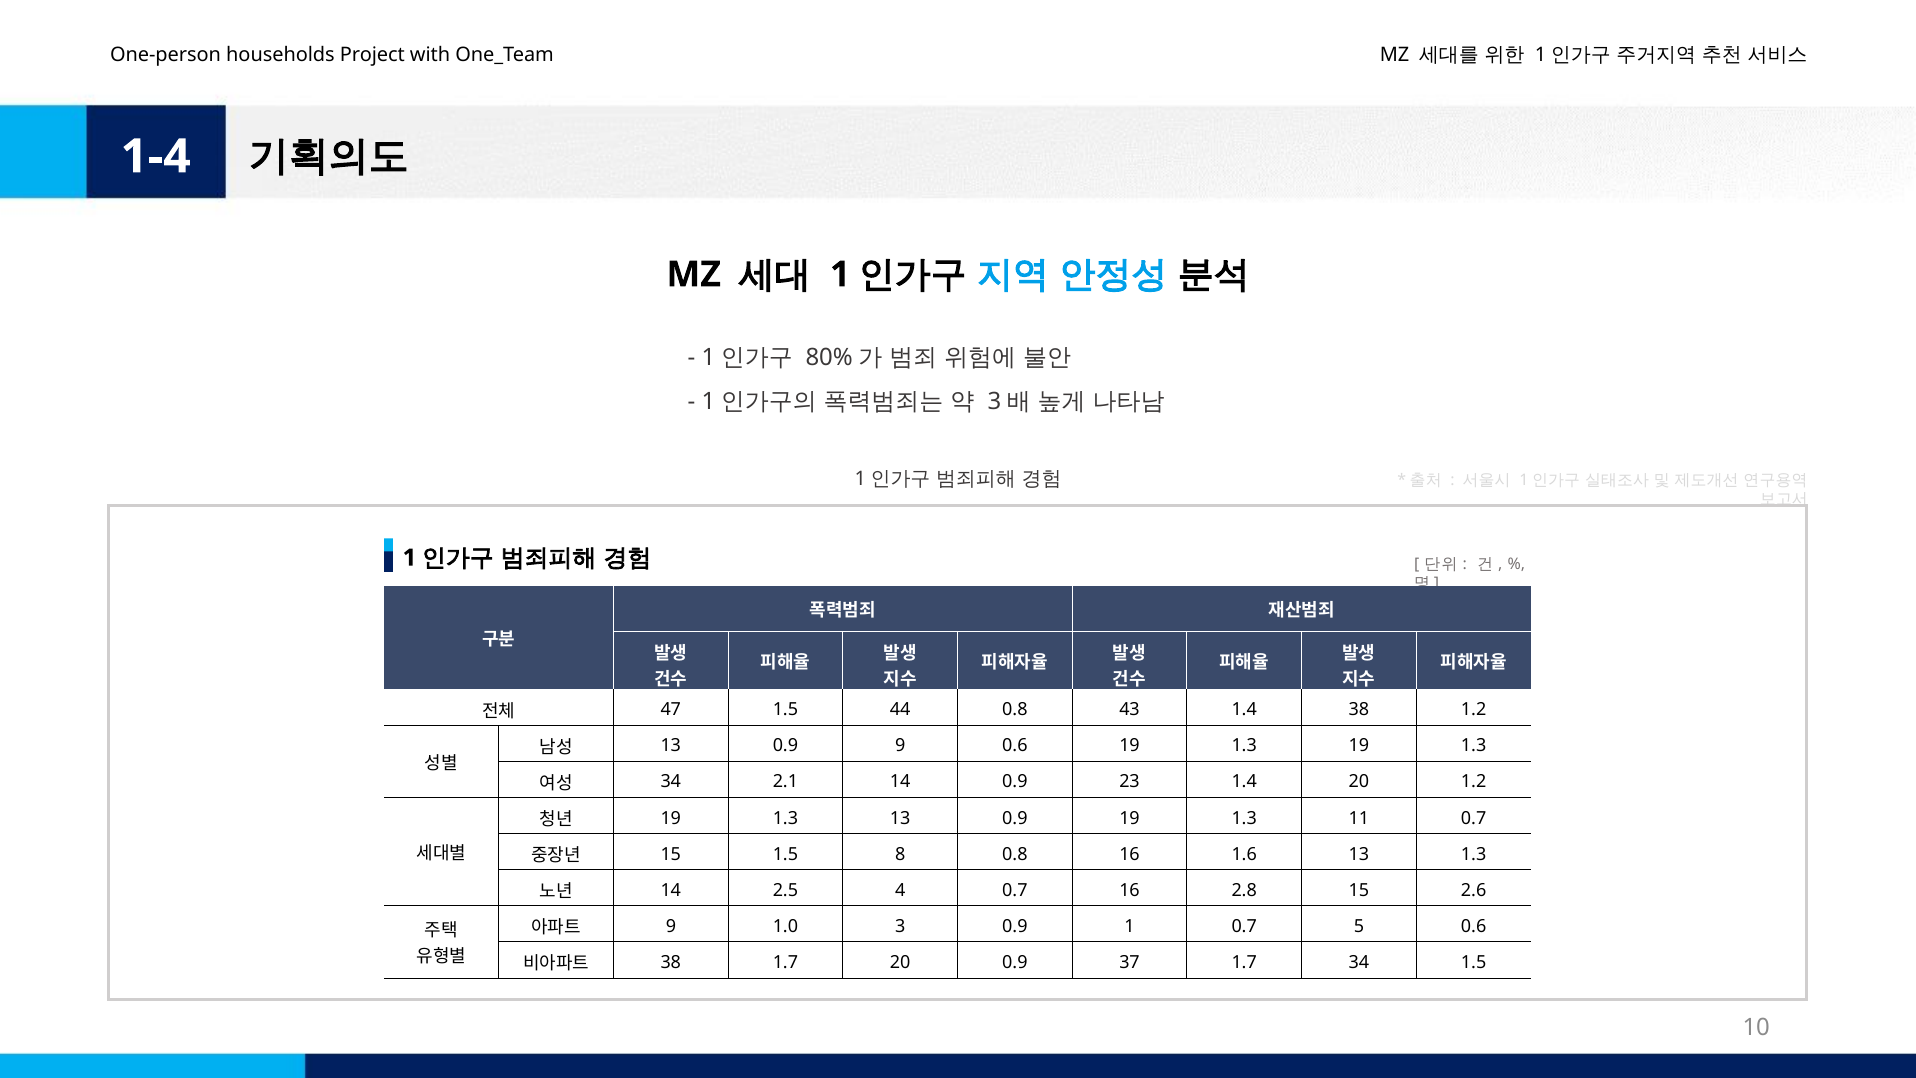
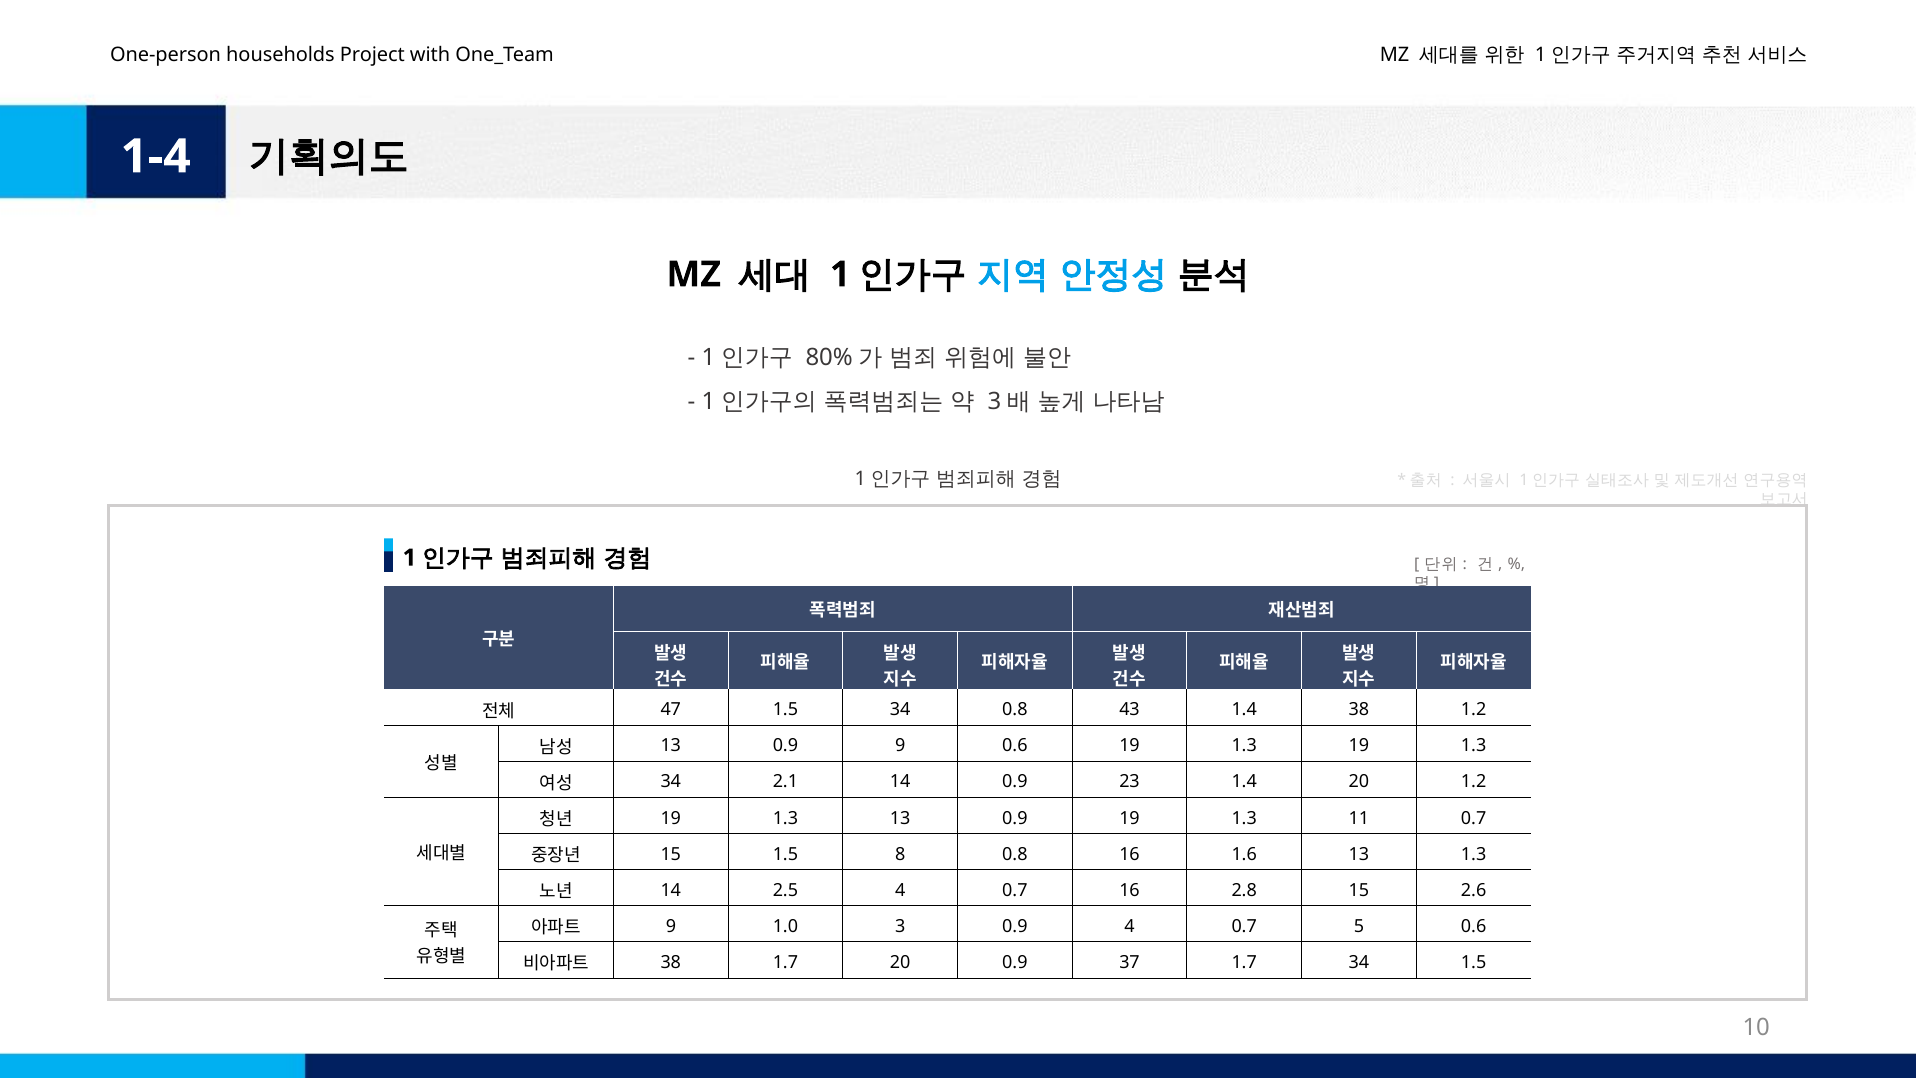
1.5 44: 44 -> 34 (900, 710)
0.9 1: 1 -> 4 (1130, 926)
